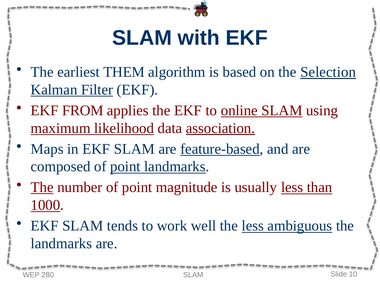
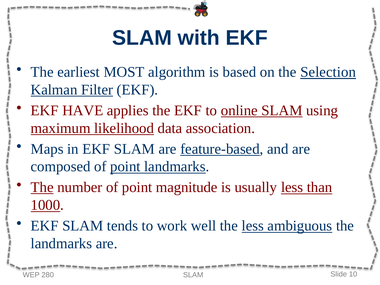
THEM: THEM -> MOST (124, 72)
FROM: FROM -> HAVE (83, 110)
association underline: present -> none (220, 128)
